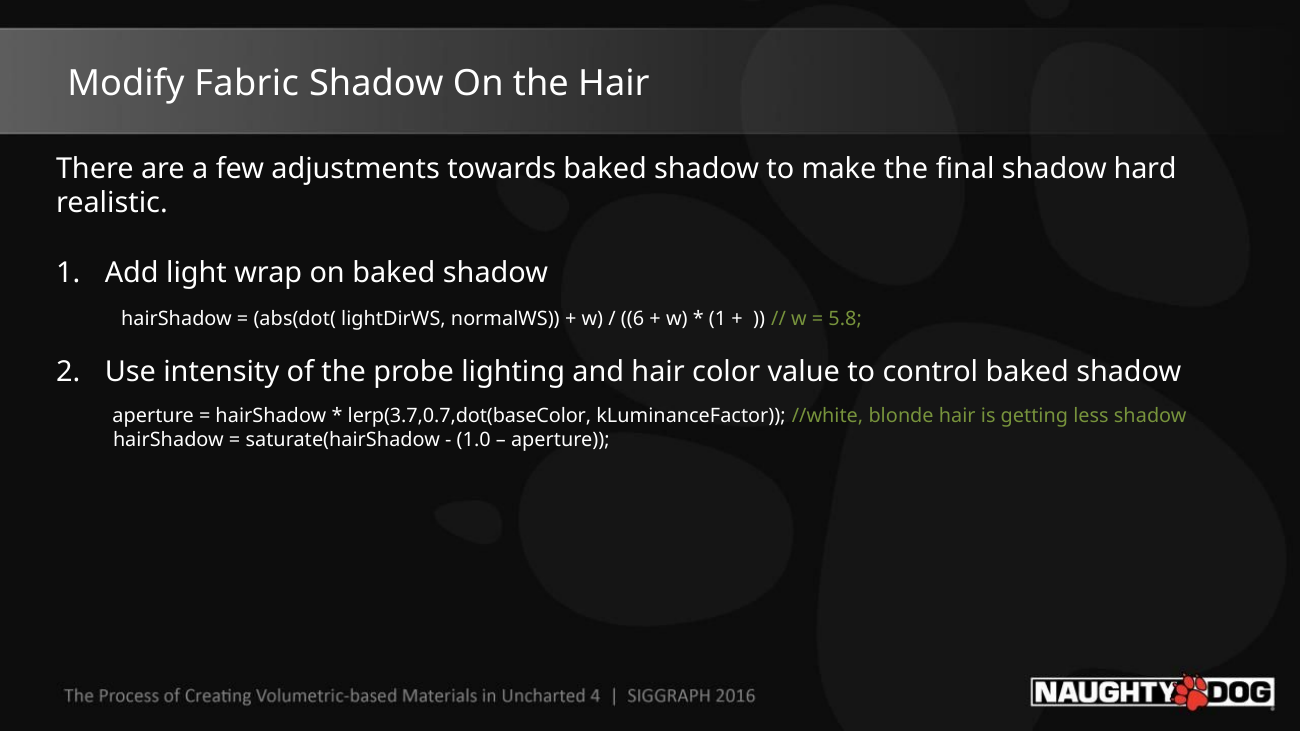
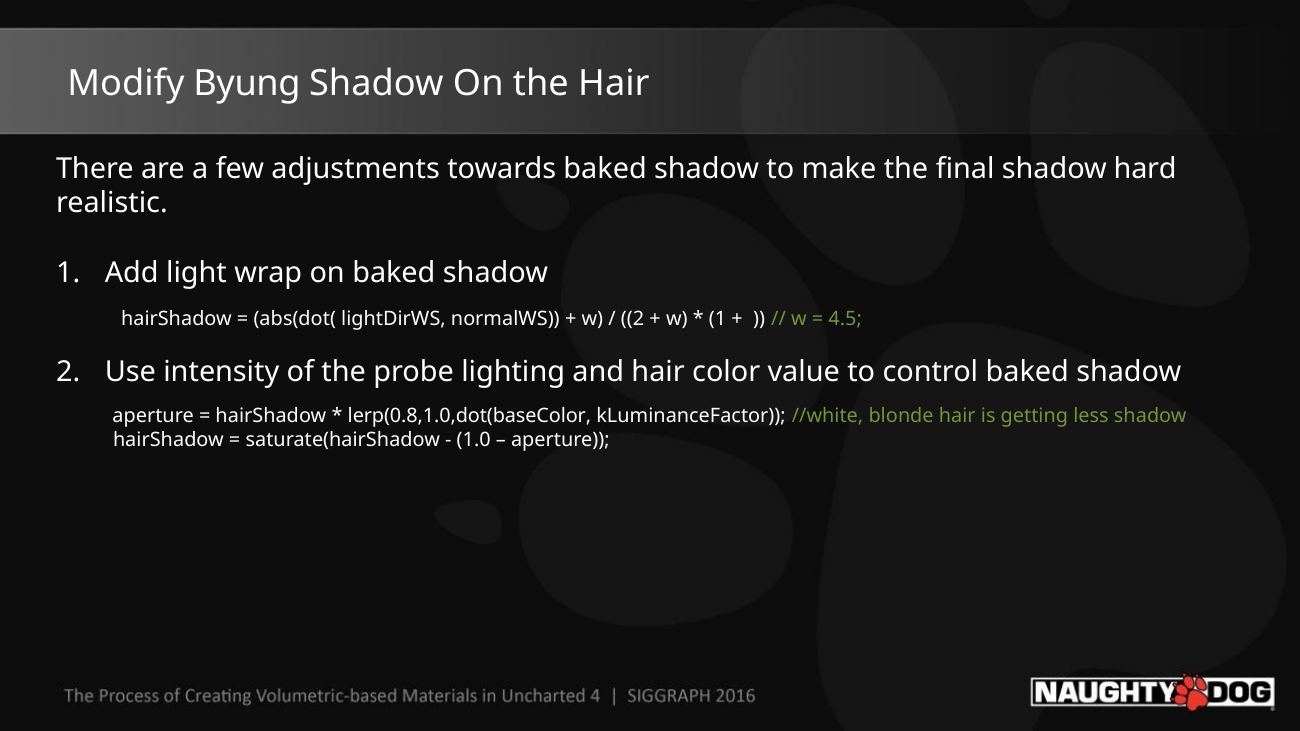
Fabric: Fabric -> Byung (247, 83)
6: 6 -> 2 (633, 319)
5.8: 5.8 -> 4.5 (845, 319)
lerp(3.7,0.7,dot(baseColor: lerp(3.7,0.7,dot(baseColor -> lerp(0.8,1.0,dot(baseColor (469, 416)
